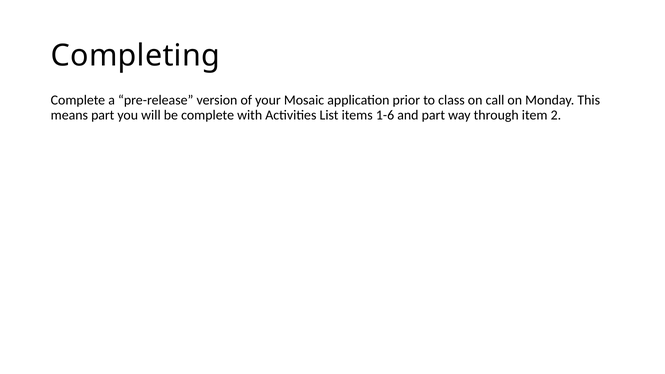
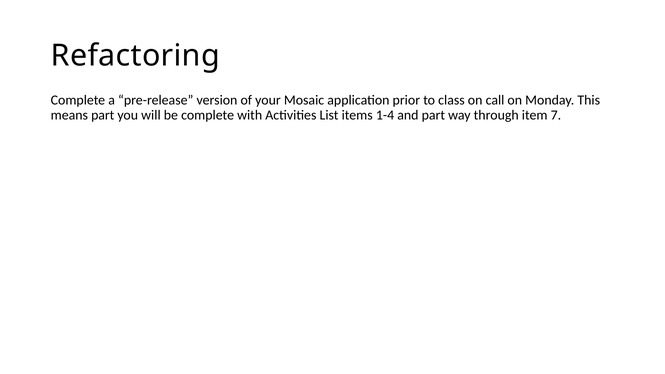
Completing: Completing -> Refactoring (135, 56)
1-6: 1-6 -> 1-4 (385, 115)
2: 2 -> 7 (556, 115)
